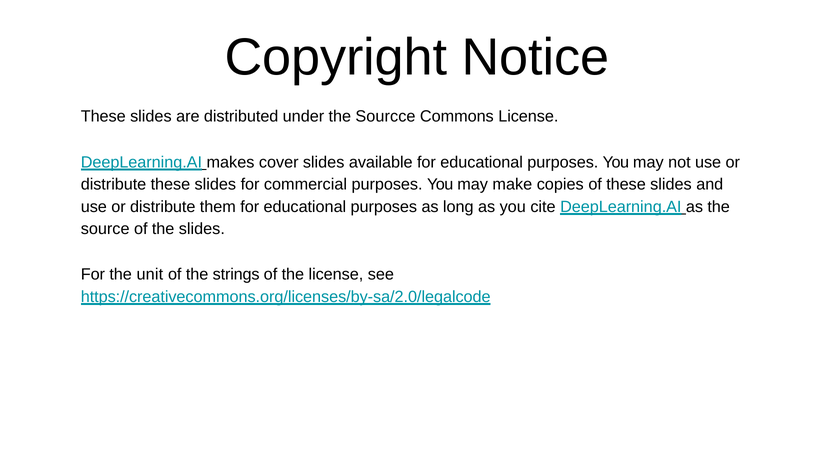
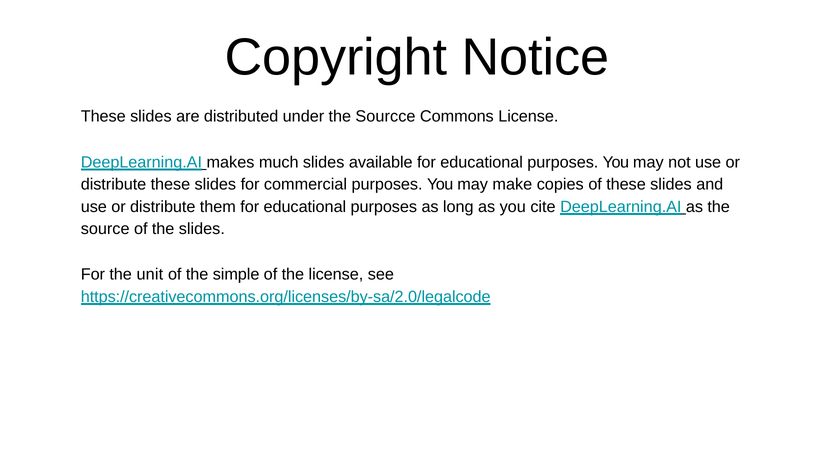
cover: cover -> much (279, 162)
strings: strings -> simple (236, 274)
